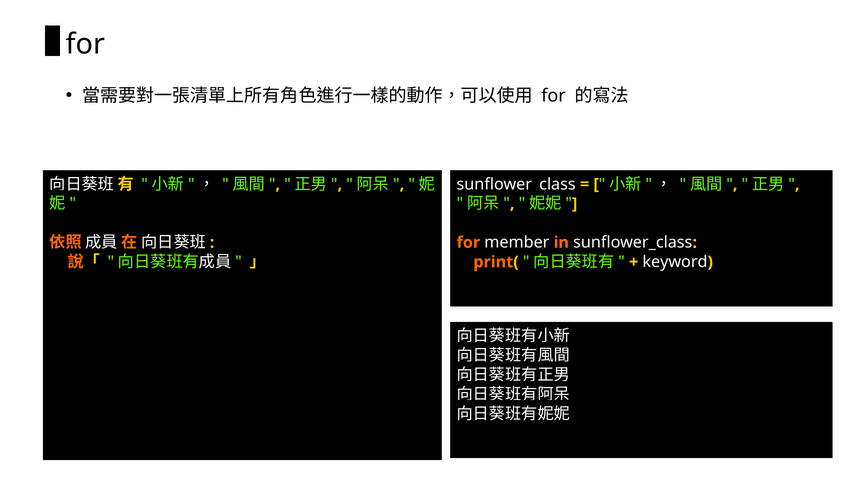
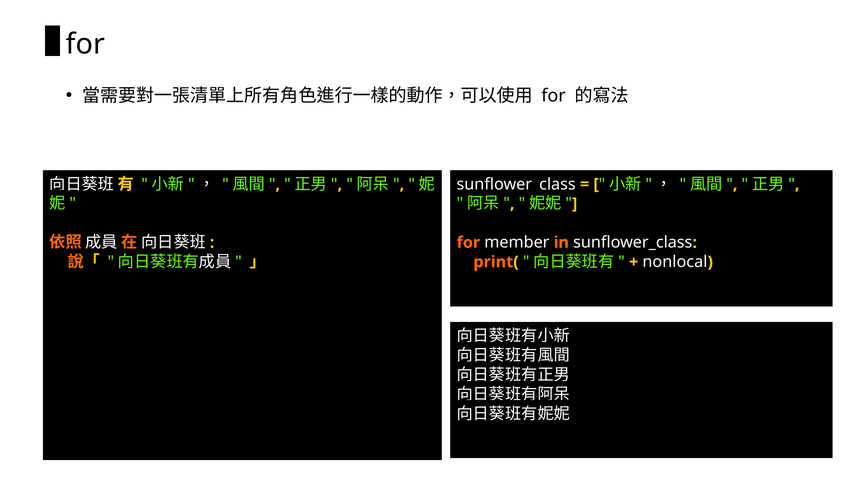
keyword: keyword -> nonlocal (675, 262)
